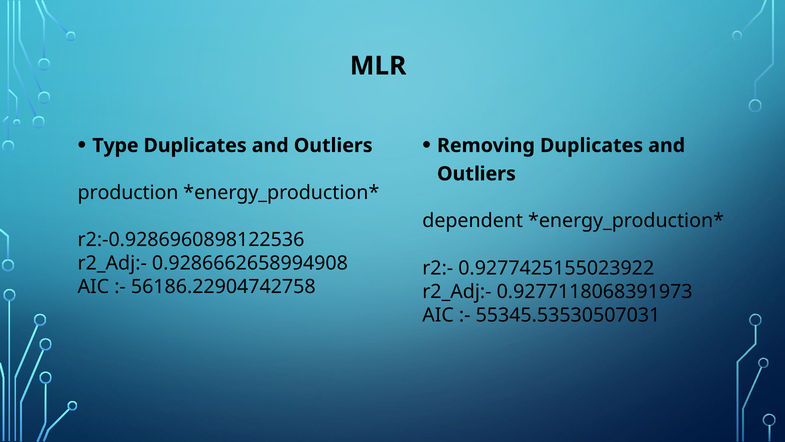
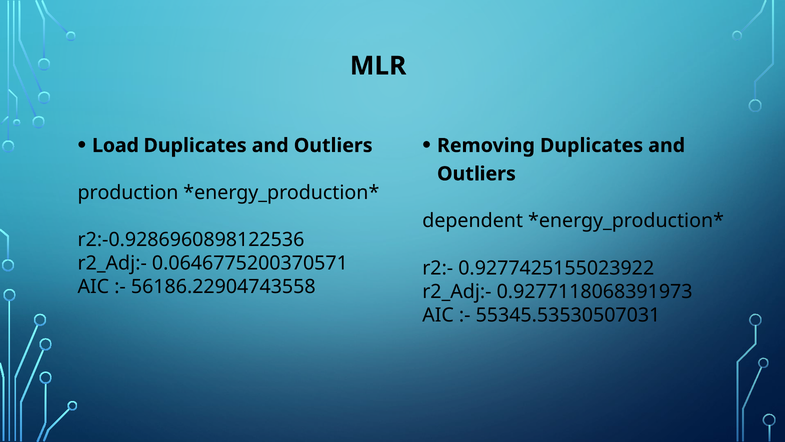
Type: Type -> Load (115, 145)
0.9286662658994908: 0.9286662658994908 -> 0.0646775200370571 (250, 263)
56186.22904742758: 56186.22904742758 -> 56186.22904743558 (223, 287)
